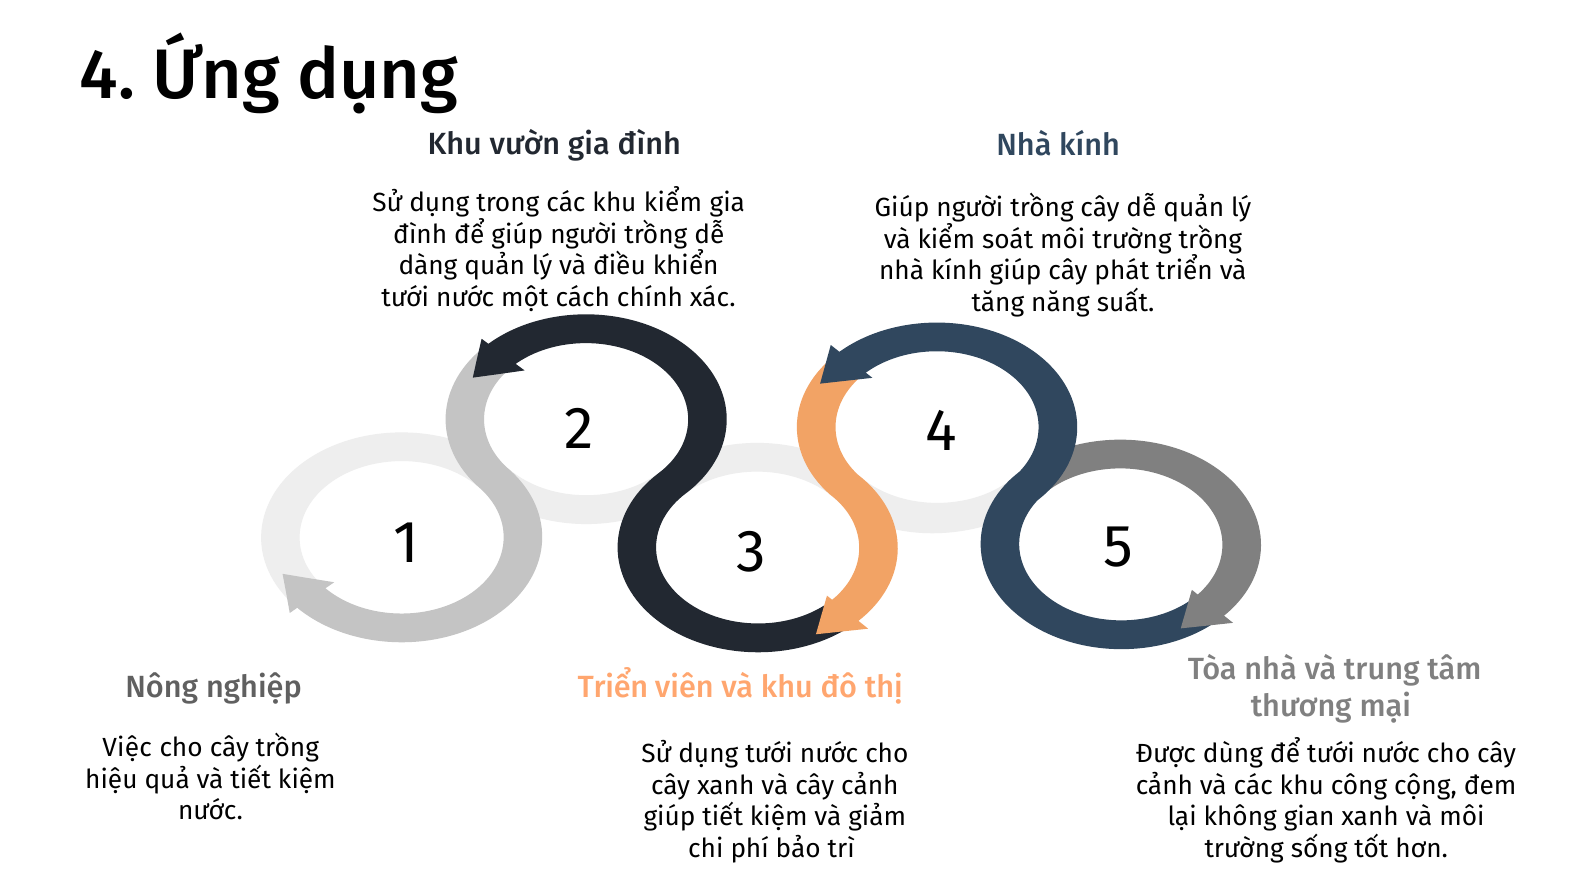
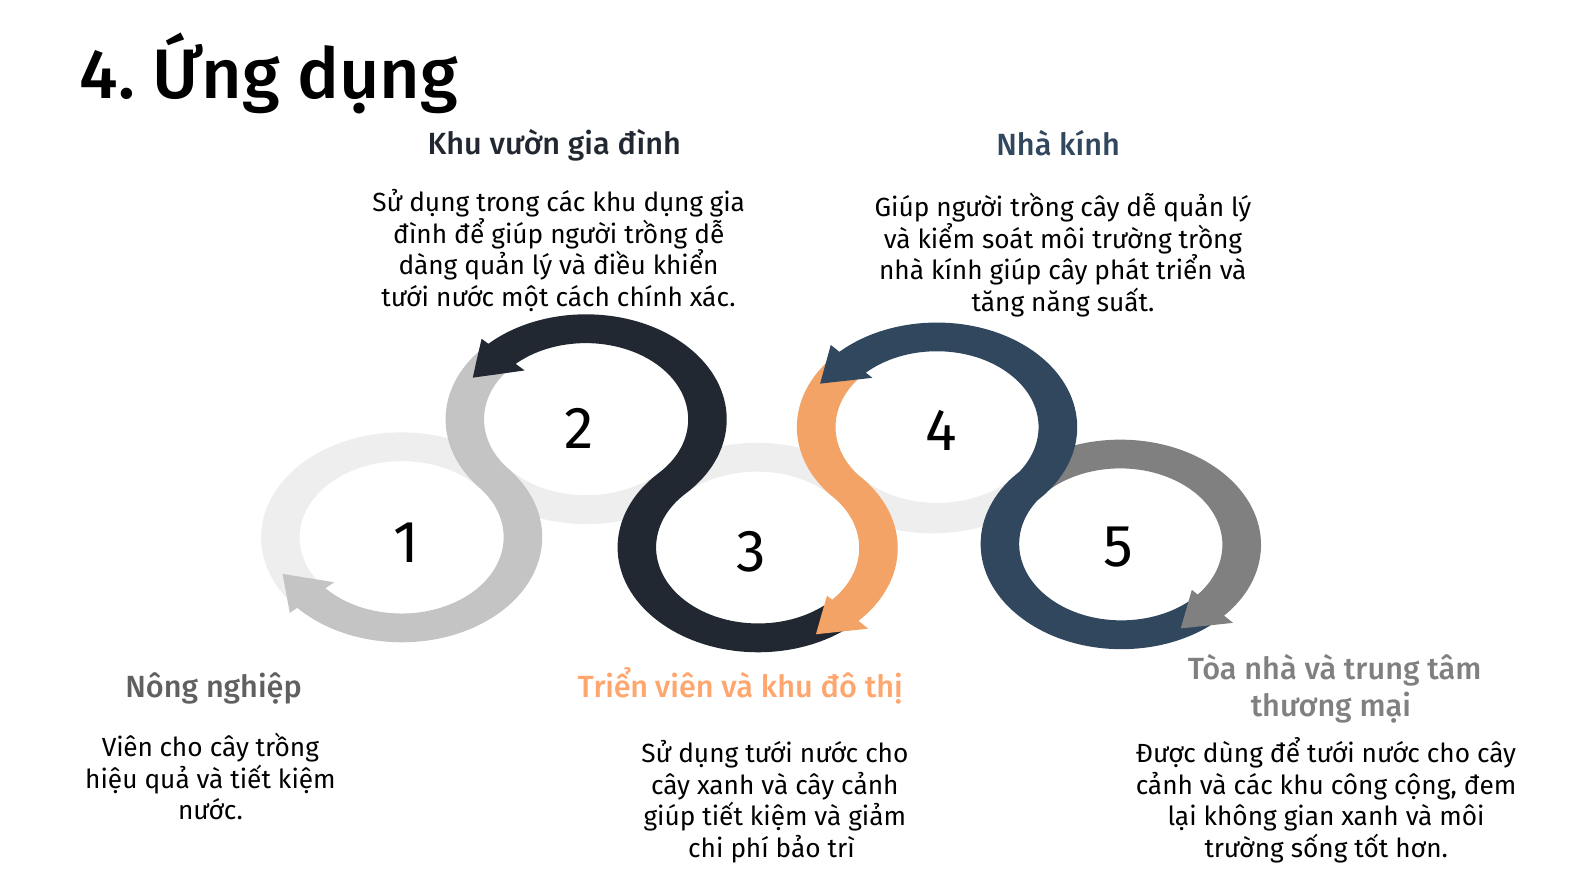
khu kiểm: kiểm -> dụng (673, 203)
Việc: Việc -> Viên (127, 748)
